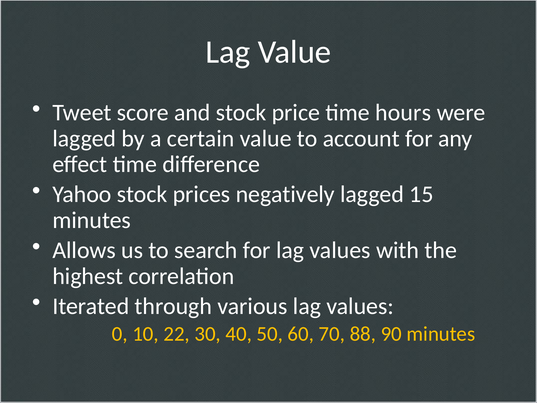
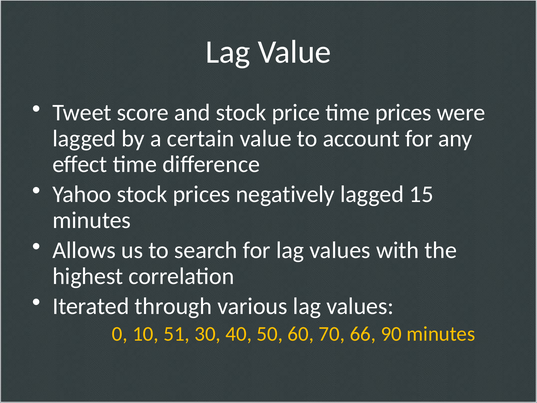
time hours: hours -> prices (403, 113)
22: 22 -> 51 (177, 334)
88: 88 -> 66 (363, 334)
